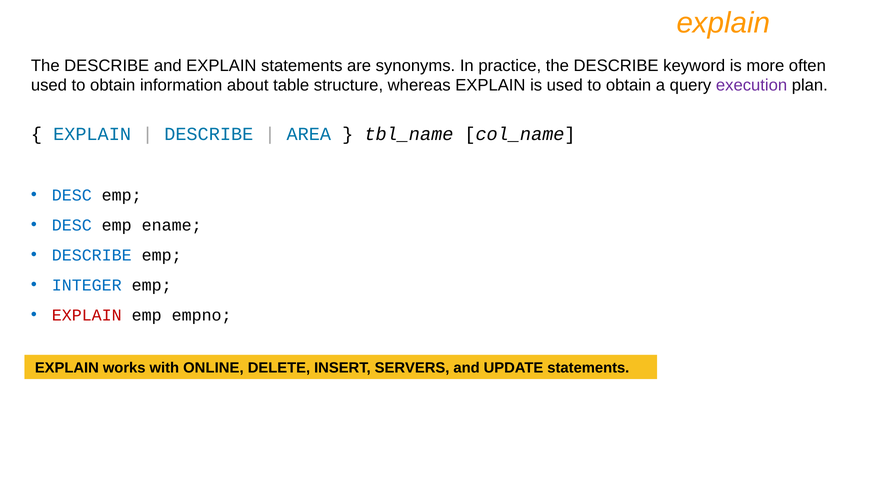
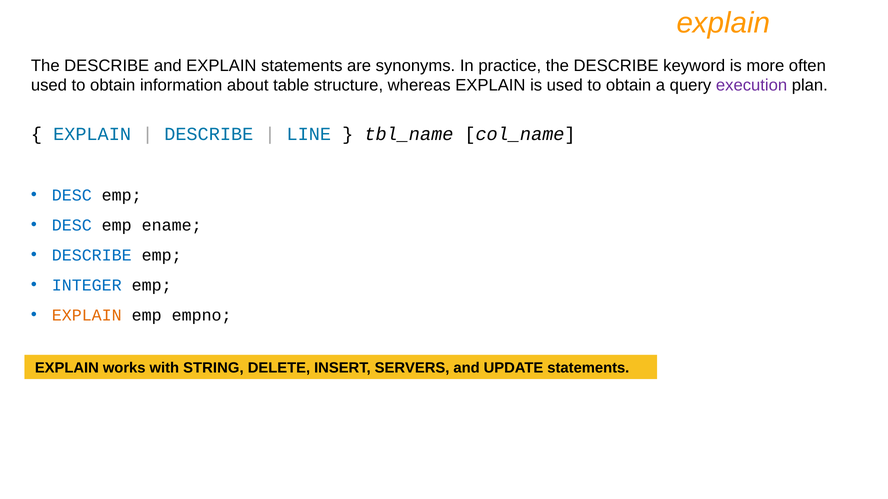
AREA: AREA -> LINE (309, 134)
EXPLAIN colour: red -> orange (87, 315)
ONLINE: ONLINE -> STRING (213, 368)
